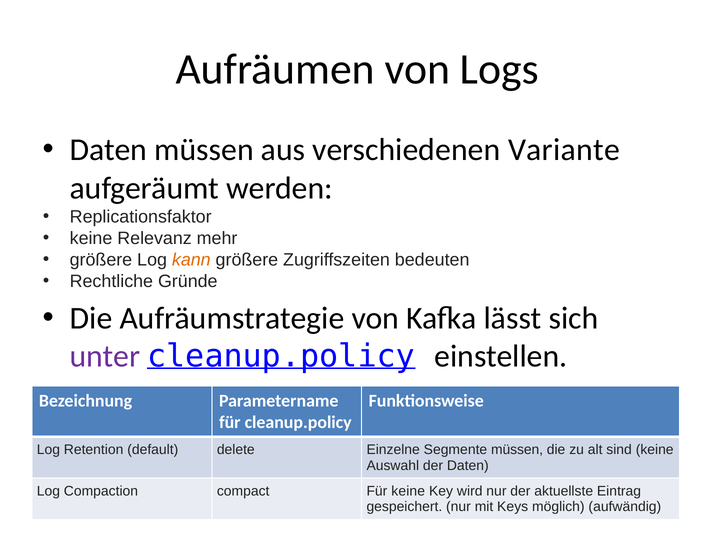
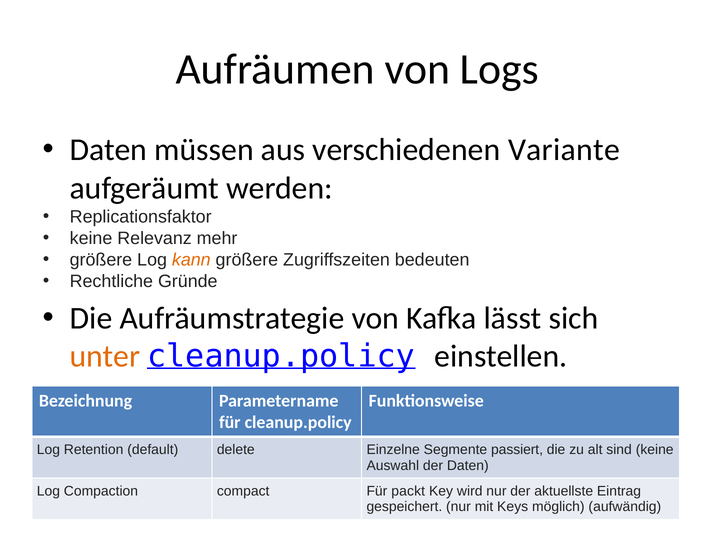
unter colour: purple -> orange (105, 357)
Segmente müssen: müssen -> passiert (517, 450)
Für keine: keine -> packt (408, 491)
